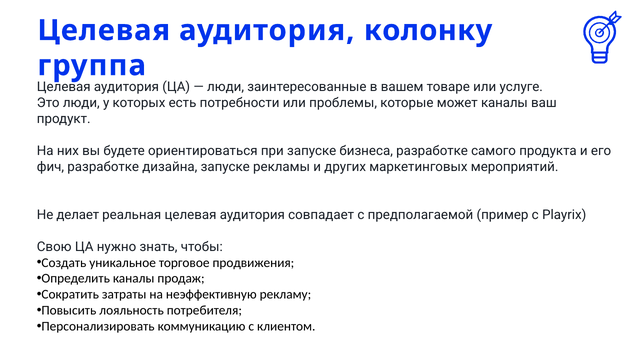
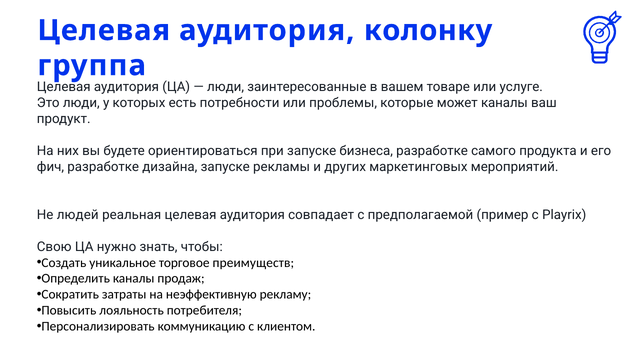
делает: делает -> людей (78, 215)
продвижения: продвижения -> преимуществ (253, 263)
